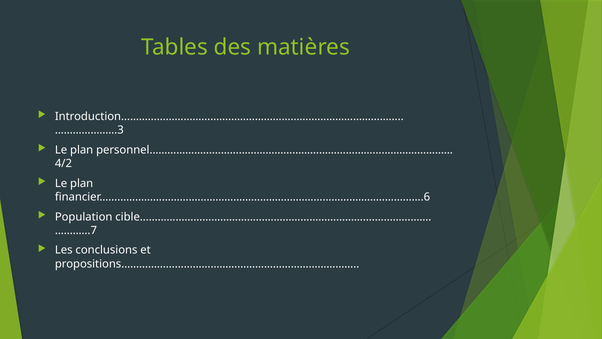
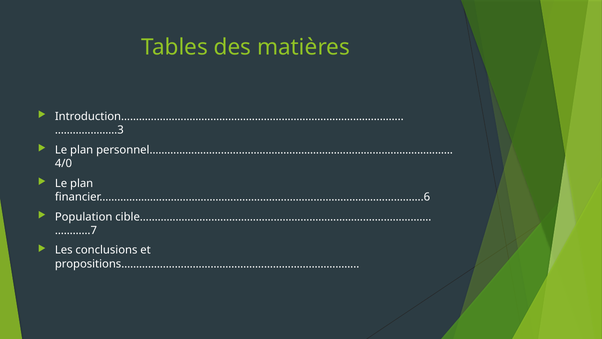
4/2: 4/2 -> 4/0 (63, 163)
